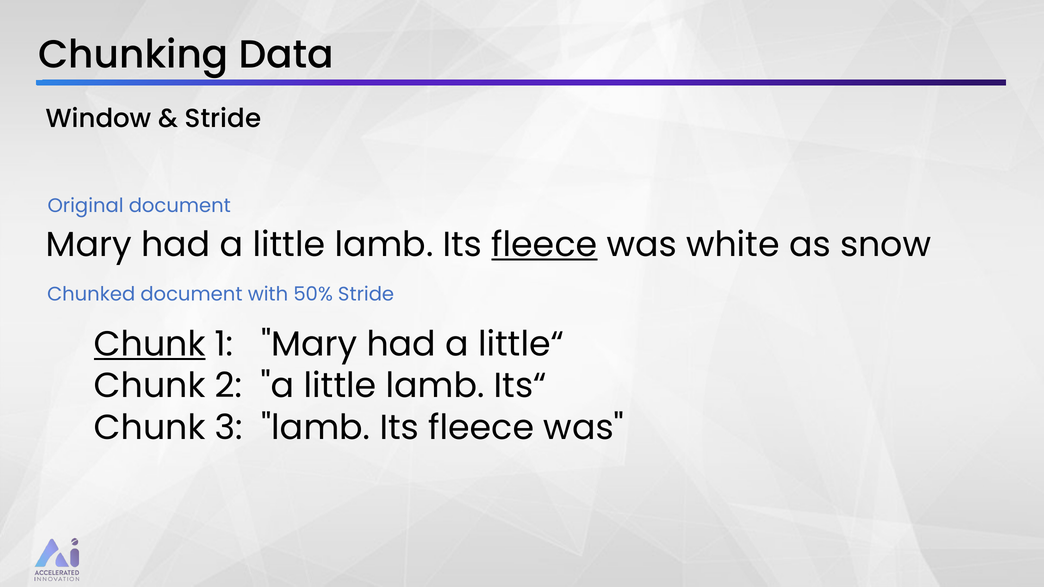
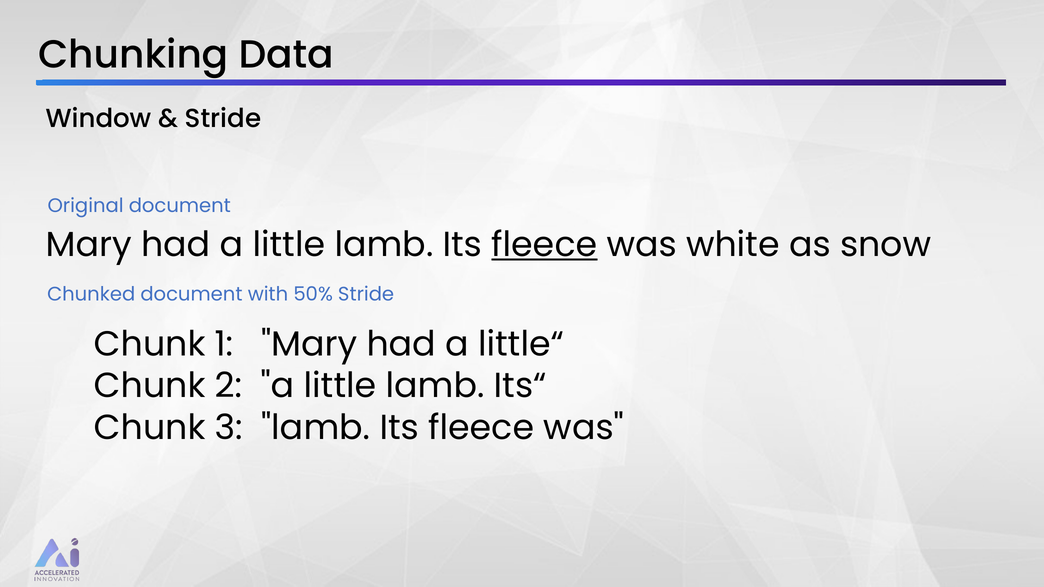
Chunk underline: present -> none (150, 344)
